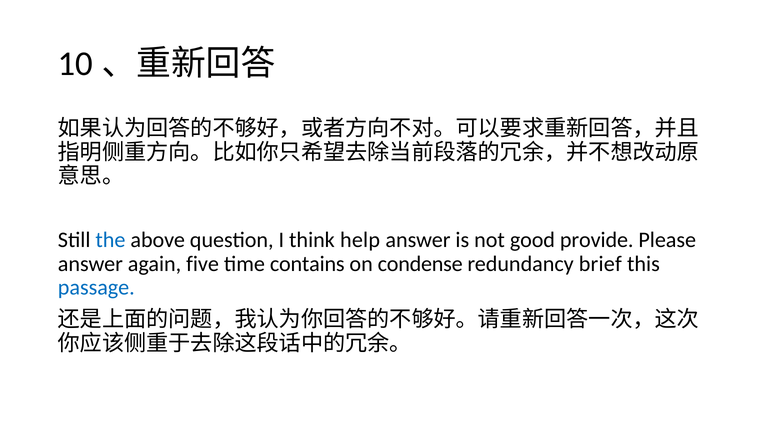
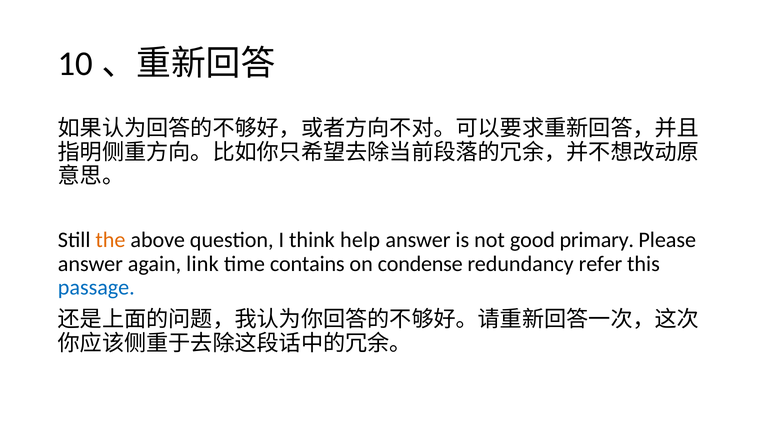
the colour: blue -> orange (110, 240)
provide: provide -> primary (597, 240)
five: five -> link (202, 264)
brief: brief -> refer (600, 264)
